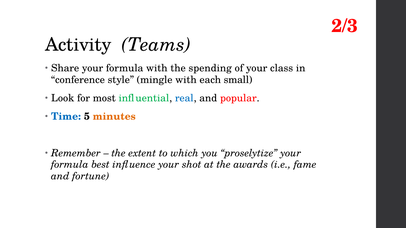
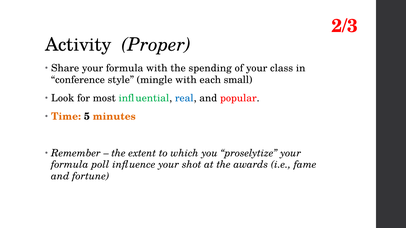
Teams: Teams -> Proper (156, 45)
Time colour: blue -> orange (66, 117)
best: best -> poll (100, 165)
